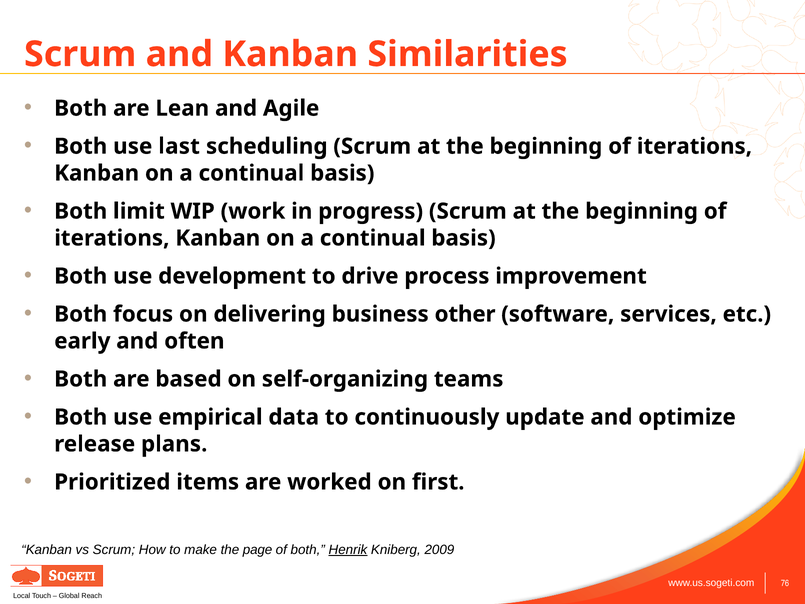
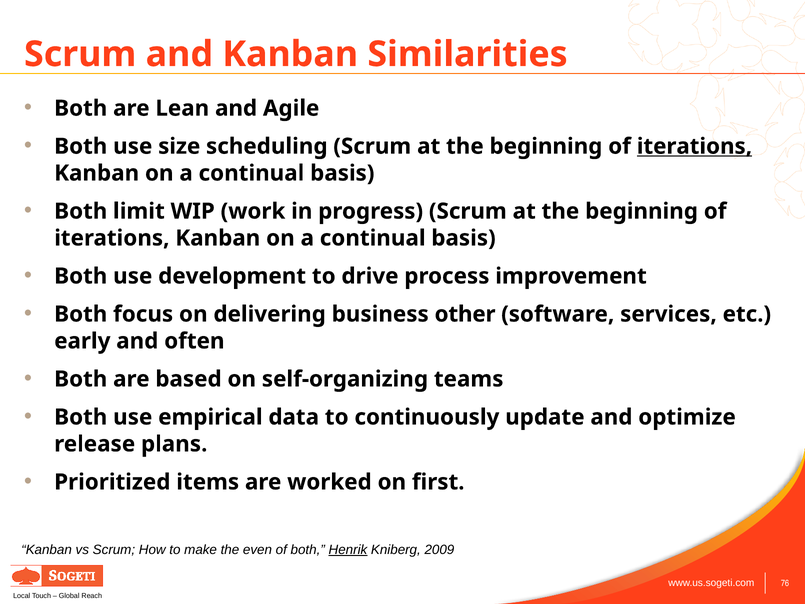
last: last -> size (179, 146)
iterations underline: none -> present (694, 146)
page: page -> even (257, 550)
